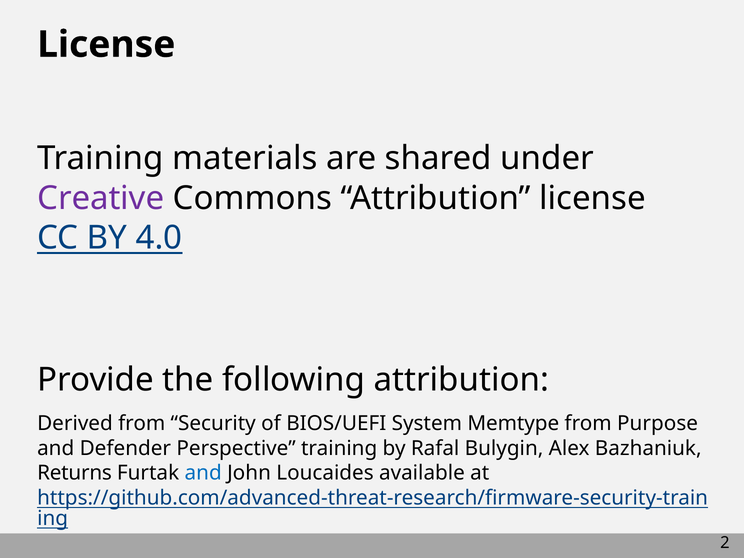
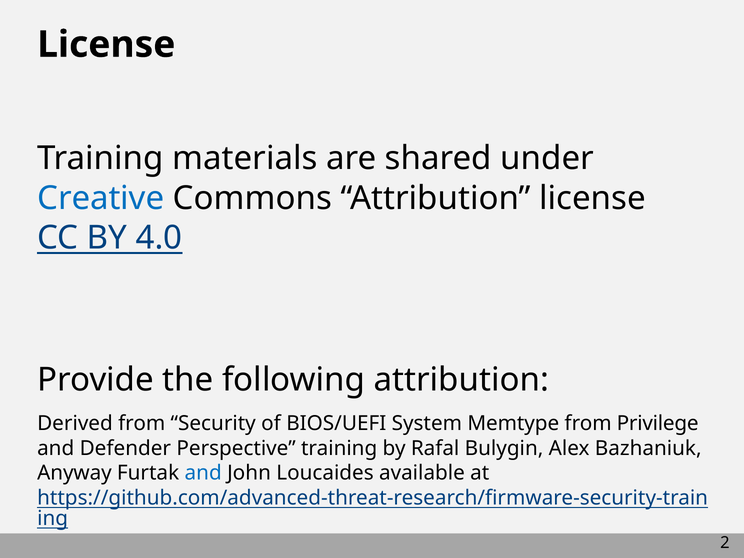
Creative colour: purple -> blue (101, 198)
Purpose: Purpose -> Privilege (658, 423)
Returns: Returns -> Anyway (74, 473)
